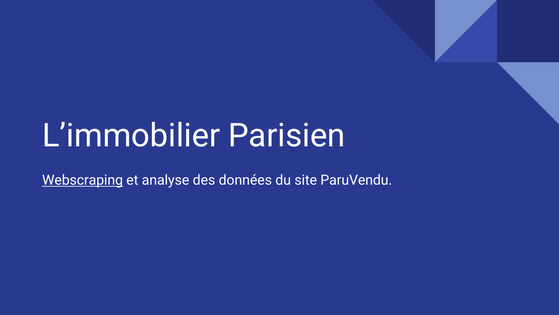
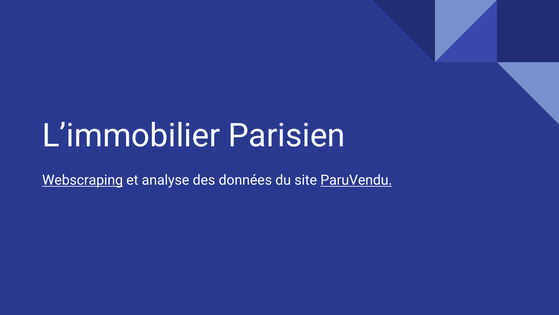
ParuVendu underline: none -> present (356, 180)
